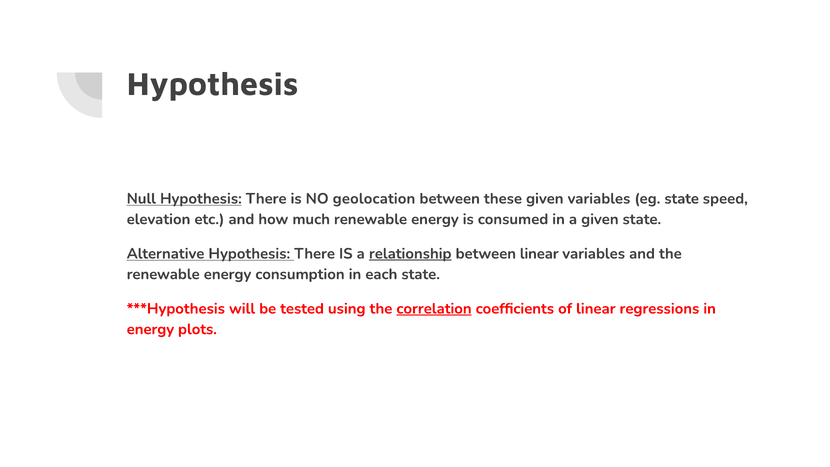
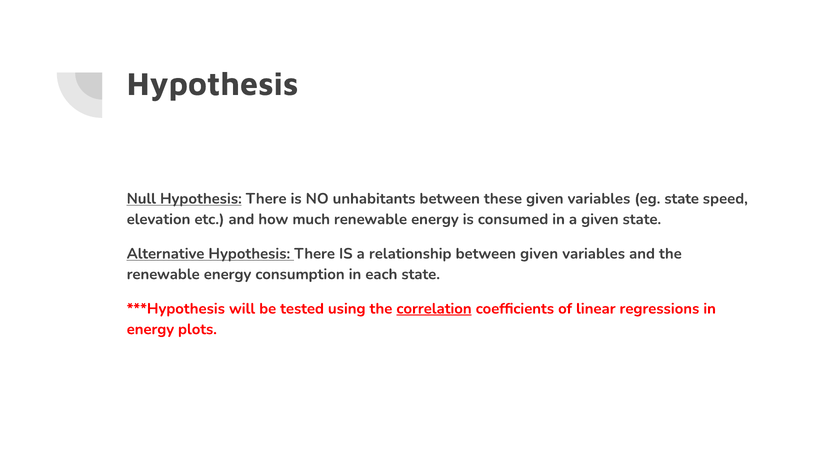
geolocation: geolocation -> unhabitants (374, 199)
relationship underline: present -> none (410, 254)
between linear: linear -> given (539, 254)
